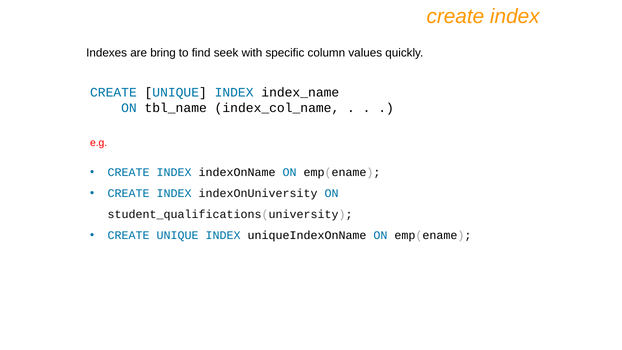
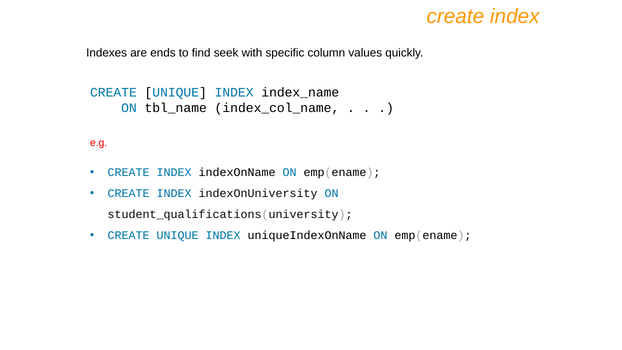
bring: bring -> ends (163, 53)
